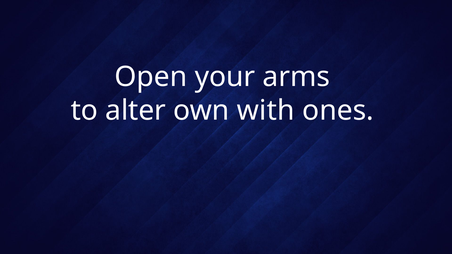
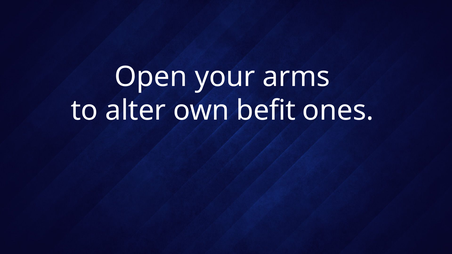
with: with -> befit (266, 111)
